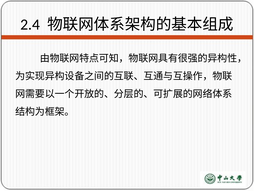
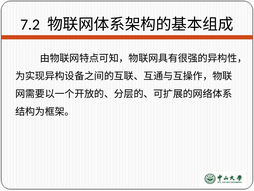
2.4: 2.4 -> 7.2 (30, 25)
